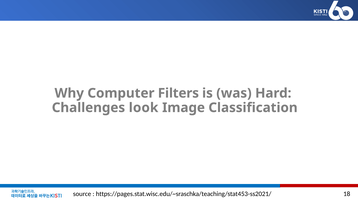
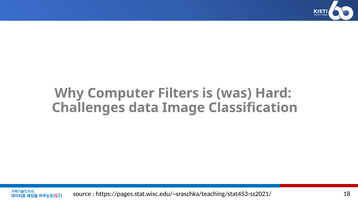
look: look -> data (144, 108)
